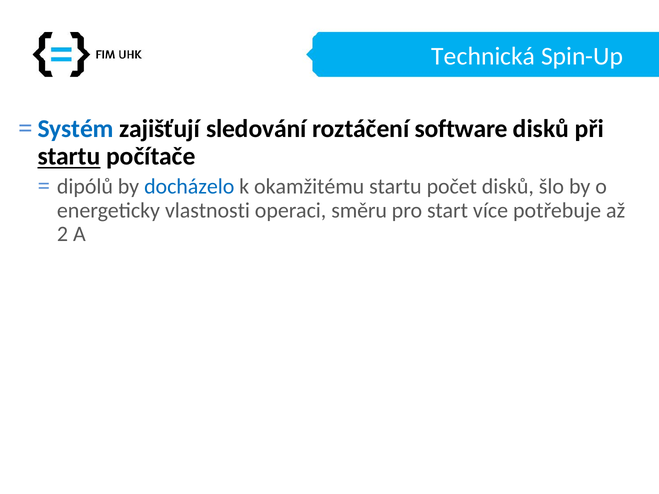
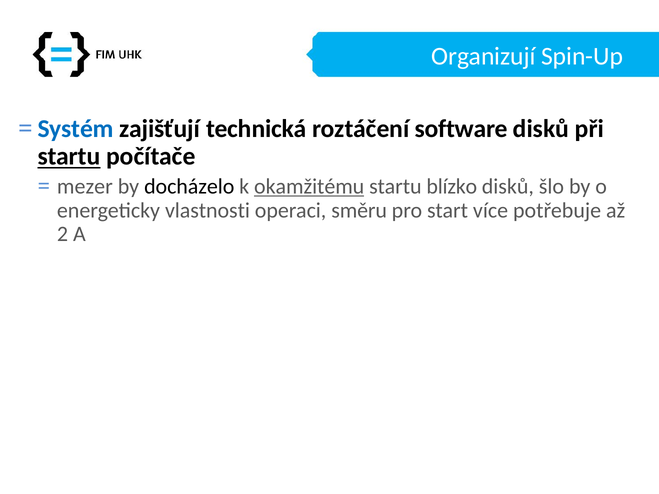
Technická: Technická -> Organizují (483, 56)
sledování: sledování -> technická (256, 129)
dipólů: dipólů -> mezer (85, 187)
docházelo colour: blue -> black (189, 187)
okamžitému underline: none -> present (309, 187)
počet: počet -> blízko (452, 187)
